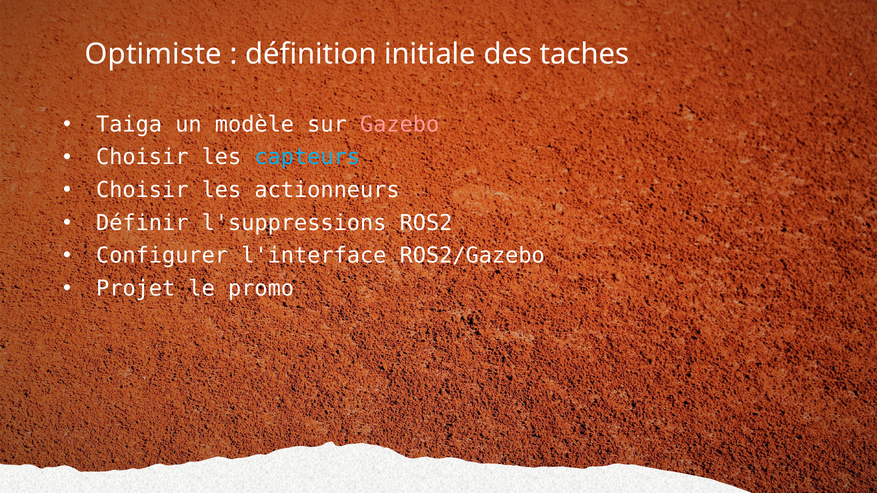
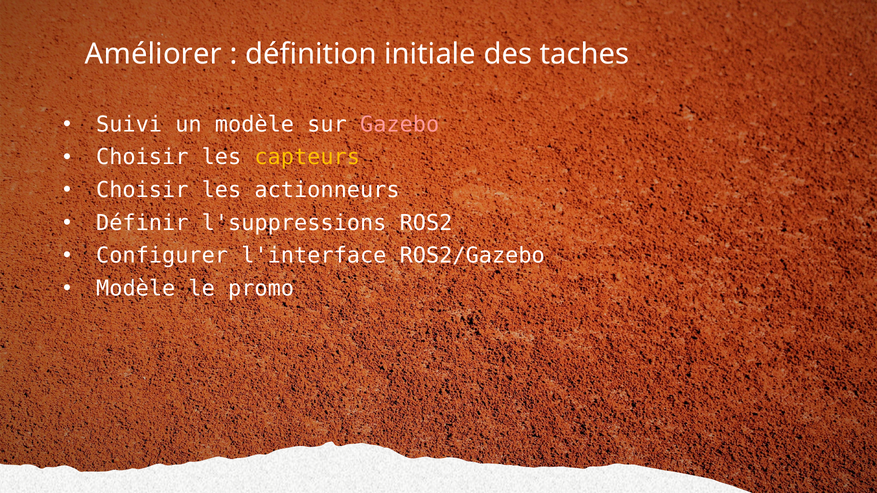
Optimiste: Optimiste -> Améliorer (153, 54)
Taiga: Taiga -> Suivi (129, 125)
capteurs colour: light blue -> yellow (307, 157)
Projet: Projet -> Modèle (136, 289)
